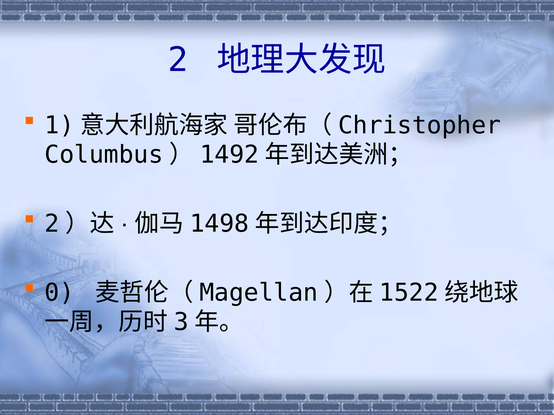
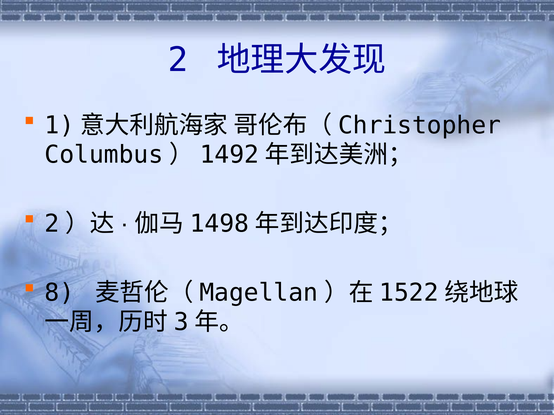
0: 0 -> 8 (59, 293)
